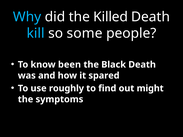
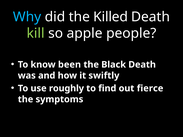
kill colour: light blue -> light green (36, 33)
some: some -> apple (85, 33)
spared: spared -> swiftly (104, 76)
might: might -> fierce (150, 88)
